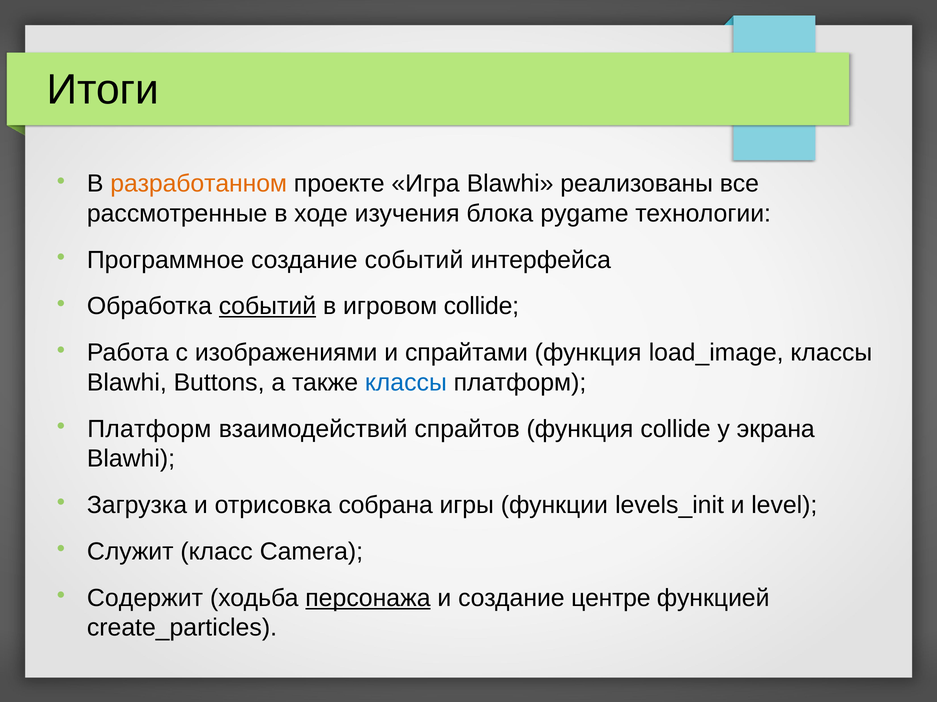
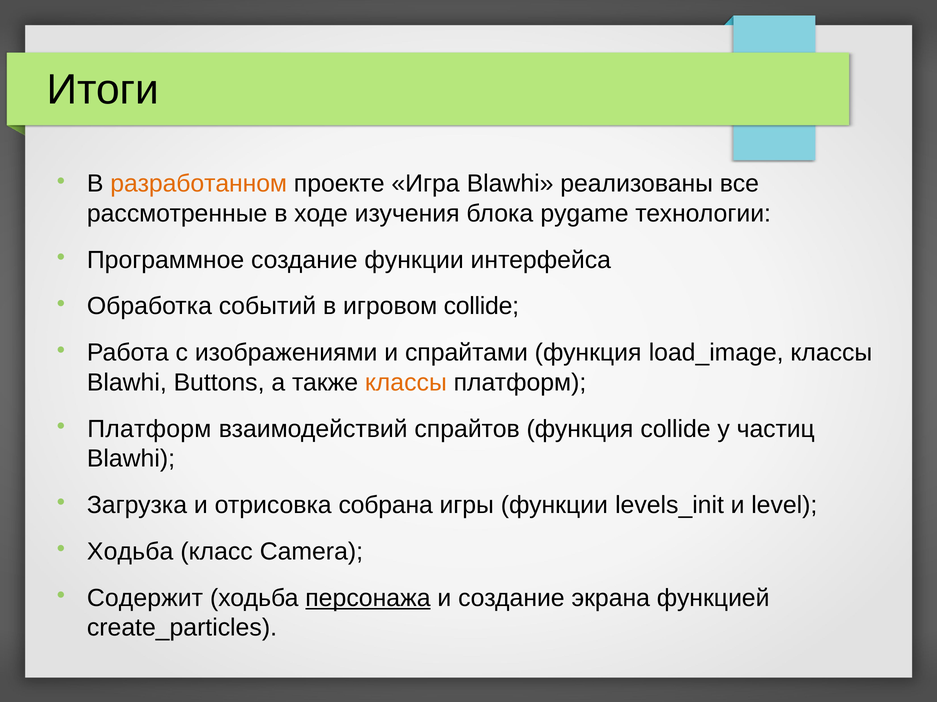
создание событий: событий -> функции (414, 260)
событий underline: present -> none (267, 307)
классы colour: blue -> orange (406, 383)
экрана: экрана -> частиц (776, 429)
Служит: Служит -> Ходьба (130, 552)
центре: центре -> экрана (611, 598)
